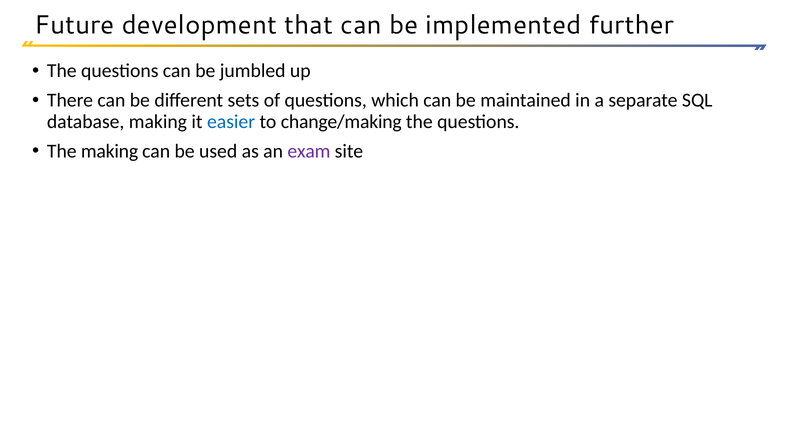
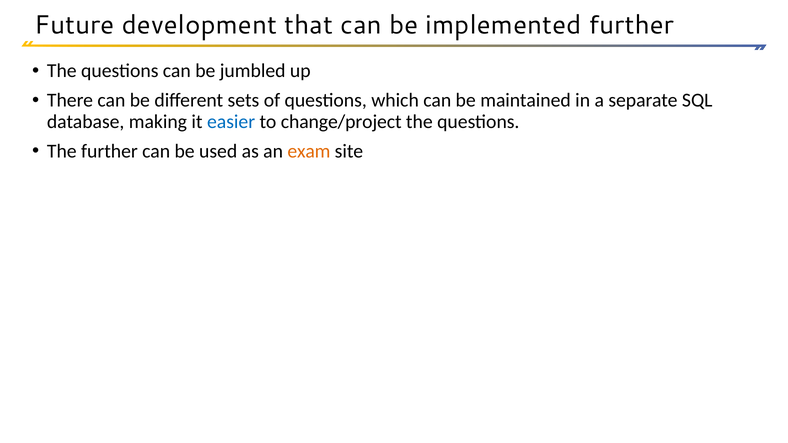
change/making: change/making -> change/project (341, 122)
The making: making -> further (109, 151)
exam colour: purple -> orange (309, 151)
